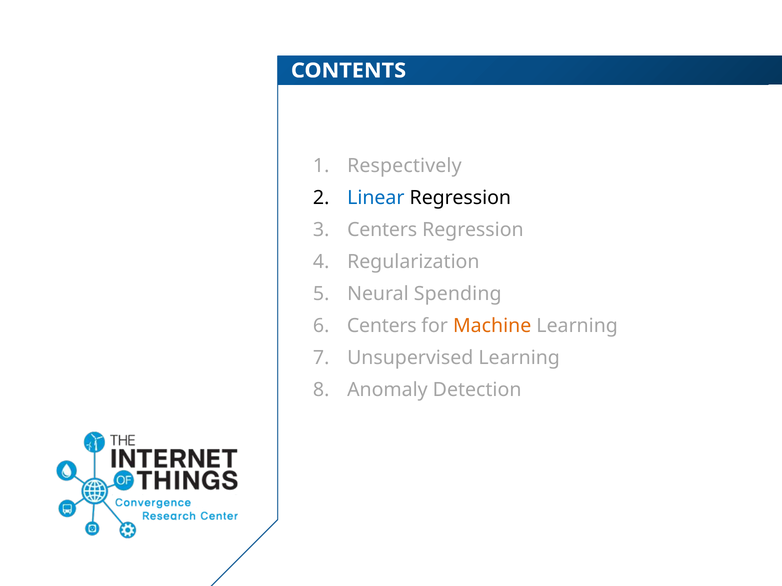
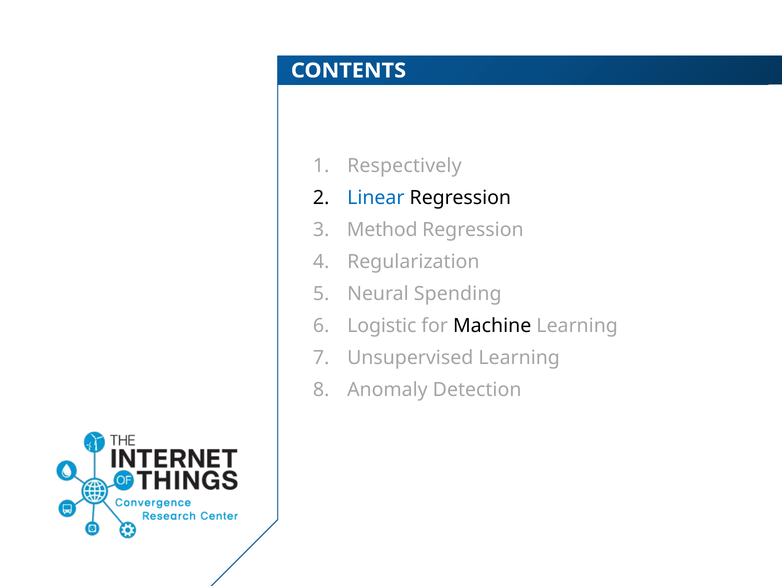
Centers: Centers -> Method (382, 230)
Centers: Centers -> Logistic (382, 326)
Machine colour: orange -> black (492, 326)
